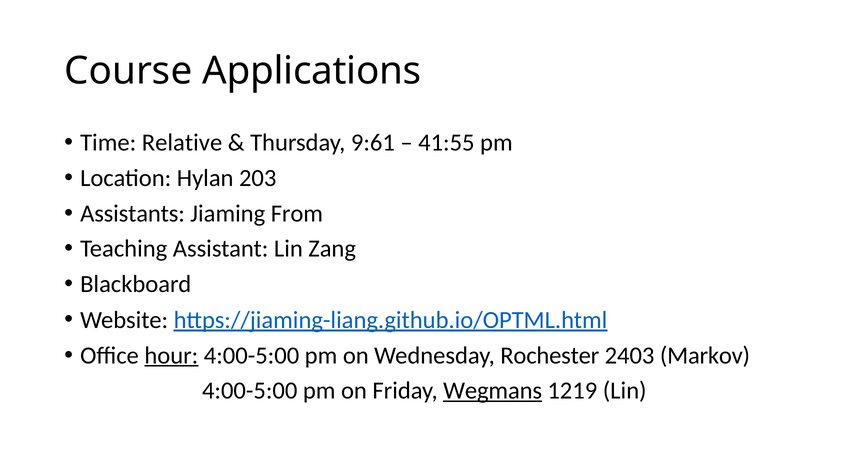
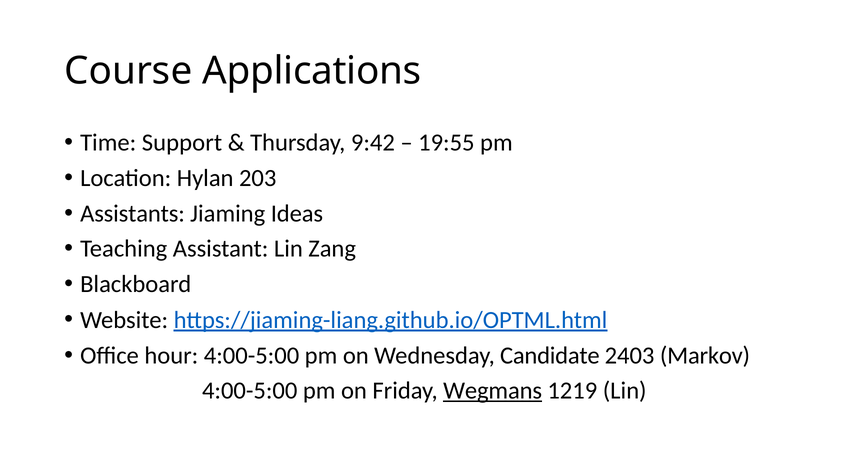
Relative: Relative -> Support (182, 143)
9:61: 9:61 -> 9:42 (373, 143)
41:55: 41:55 -> 19:55 (446, 143)
From: From -> Ideas (297, 213)
hour underline: present -> none (171, 355)
Rochester: Rochester -> Candidate (550, 355)
